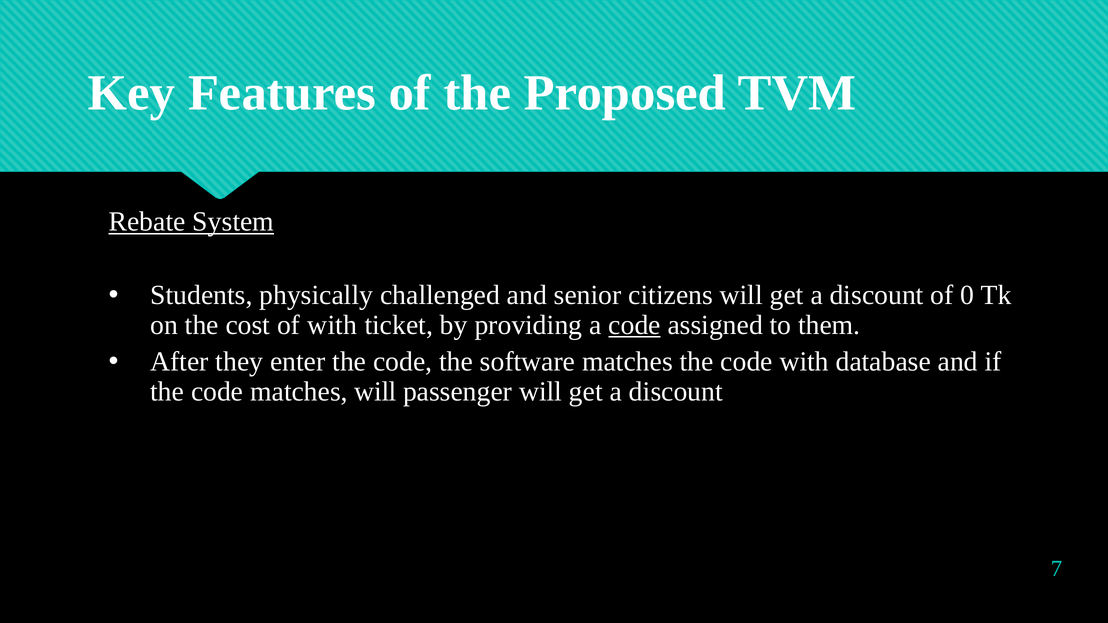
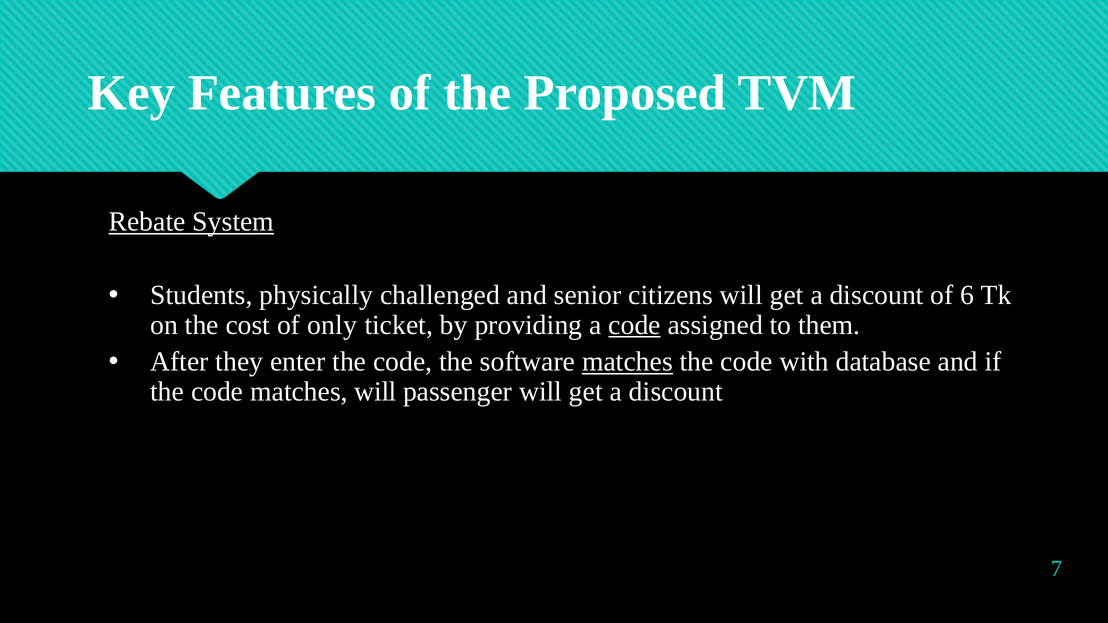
0: 0 -> 6 (967, 295)
of with: with -> only (332, 325)
matches underline: none -> present (627, 362)
